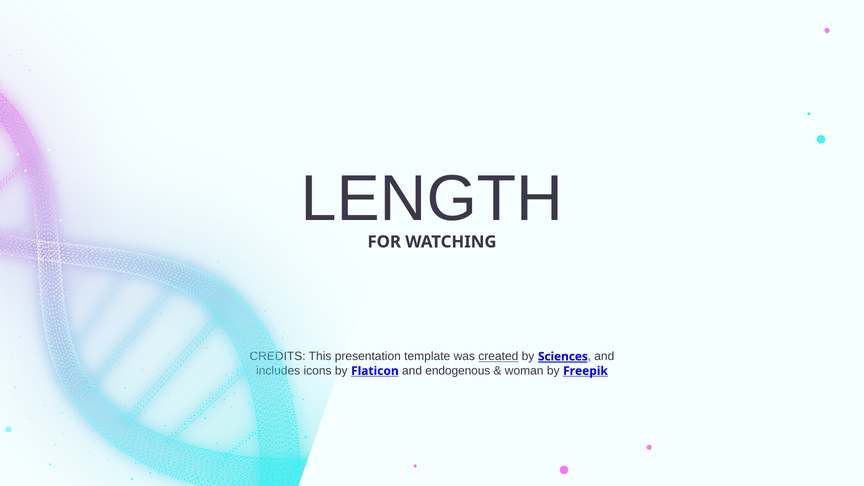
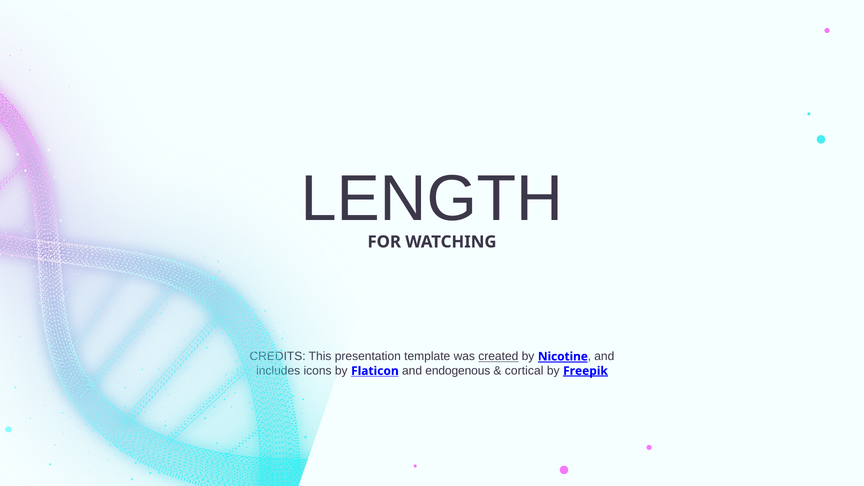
Sciences: Sciences -> Nicotine (563, 357)
woman: woman -> cortical (524, 371)
Freepik underline: none -> present (585, 371)
